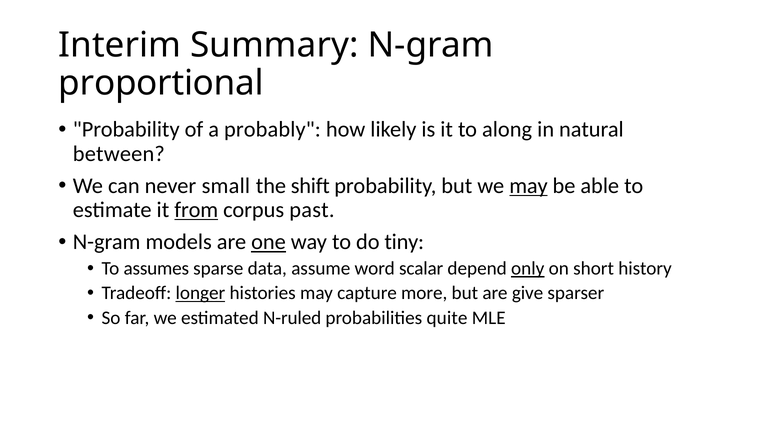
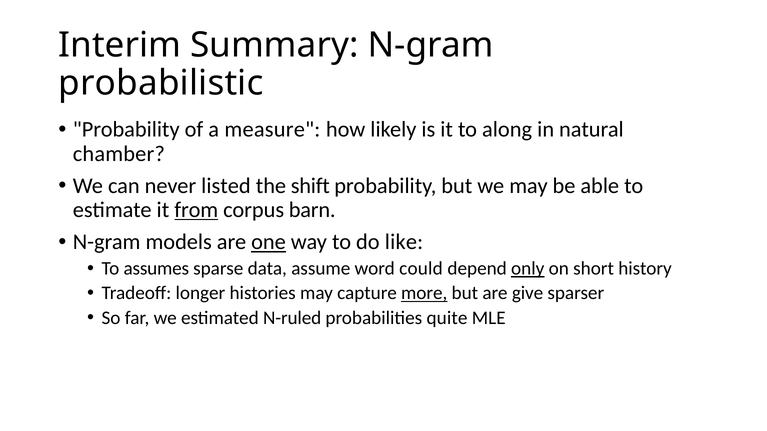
proportional: proportional -> probabilistic (161, 83)
probably: probably -> measure (272, 130)
between: between -> chamber (119, 154)
small: small -> listed (226, 186)
may underline: present -> none (528, 186)
past: past -> barn (312, 210)
tiny: tiny -> like (404, 242)
scalar: scalar -> could (421, 269)
longer underline: present -> none (200, 293)
more underline: none -> present (424, 293)
